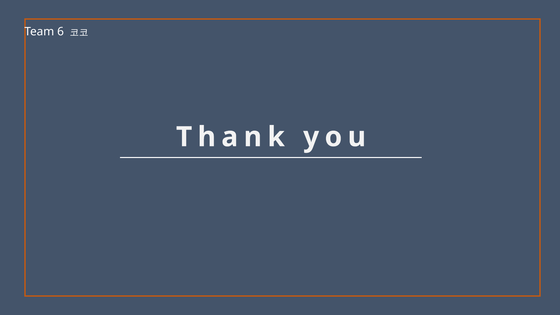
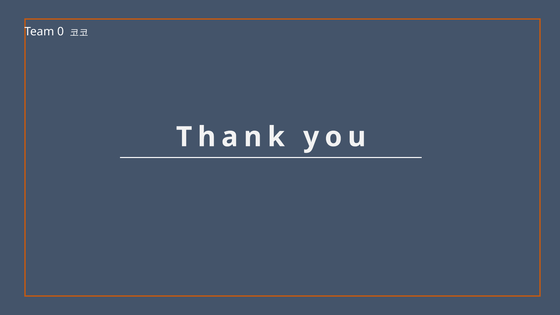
6: 6 -> 0 (61, 32)
